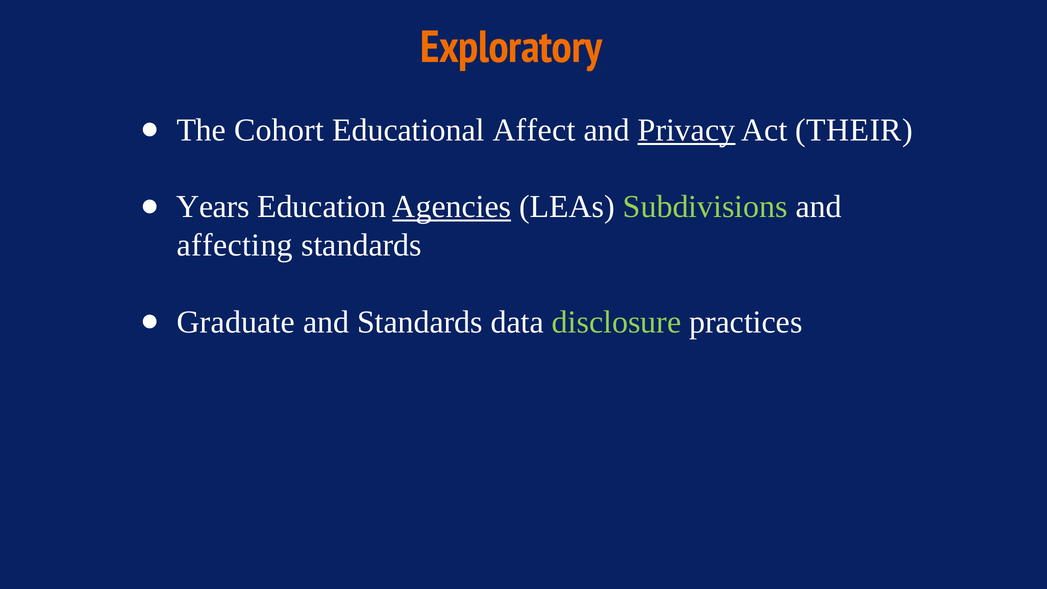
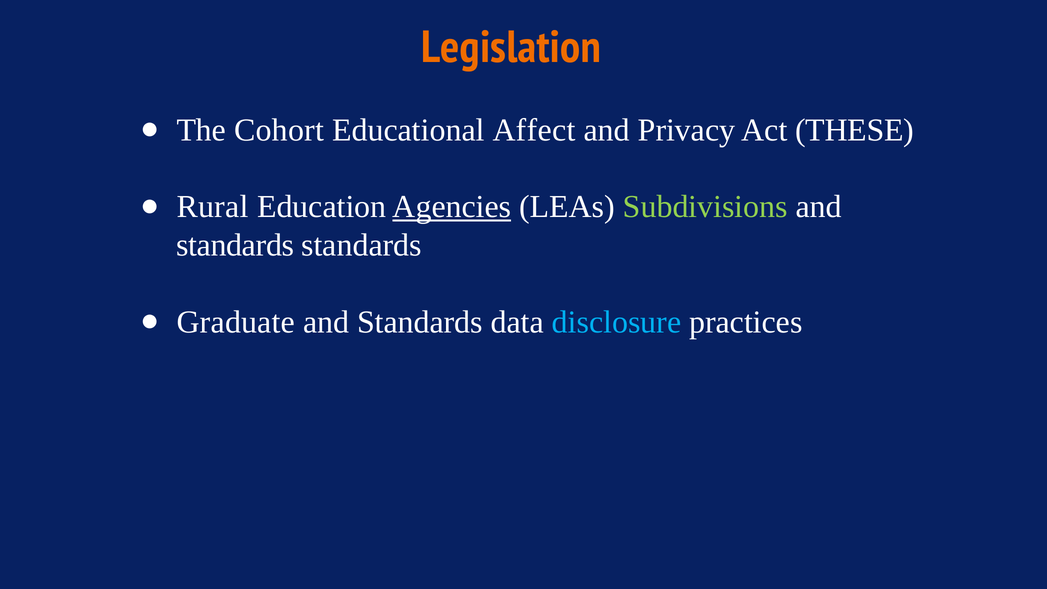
Exploratory: Exploratory -> Legislation (511, 47)
Privacy underline: present -> none (687, 130)
THEIR: THEIR -> THESE (854, 130)
Years: Years -> Rural (213, 207)
affecting: affecting -> standards (235, 245)
disclosure colour: light green -> light blue (617, 322)
